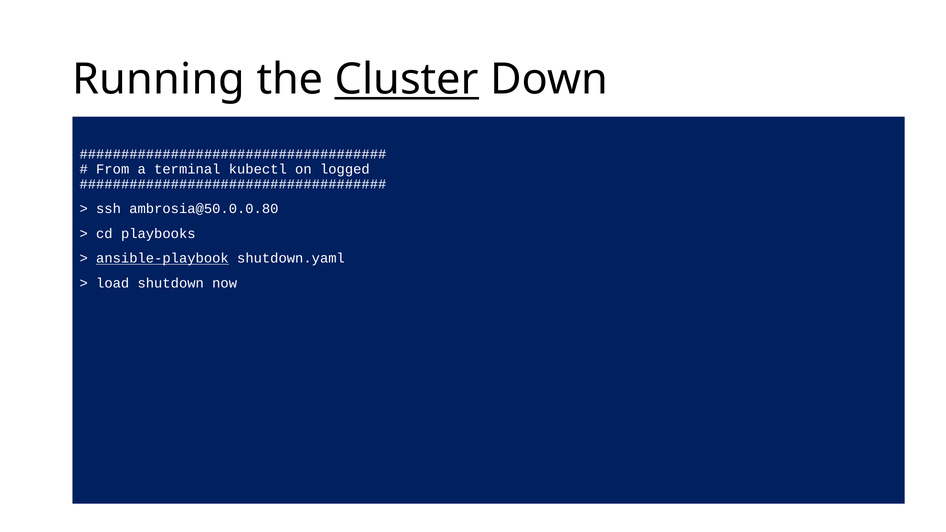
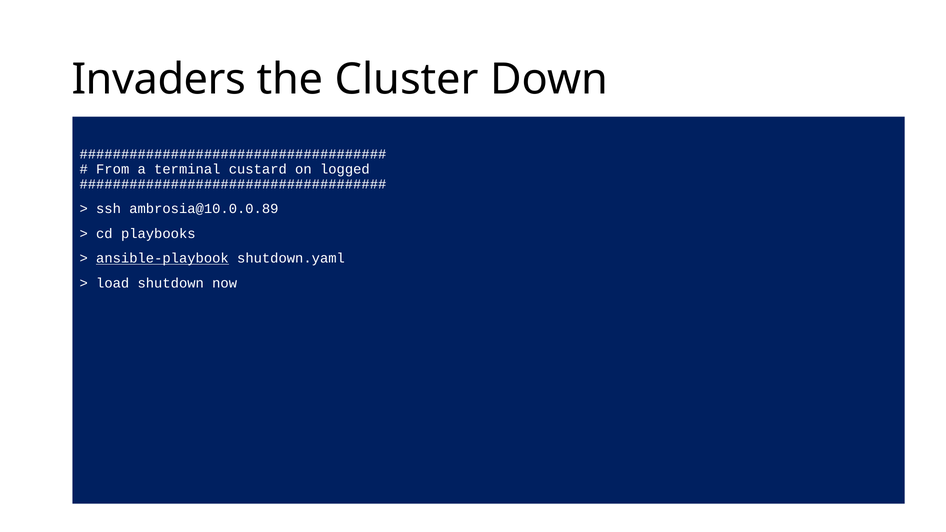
Running: Running -> Invaders (159, 79)
Cluster underline: present -> none (407, 79)
kubectl: kubectl -> custard (258, 169)
ambrosia@50.0.0.80: ambrosia@50.0.0.80 -> ambrosia@10.0.0.89 (204, 209)
